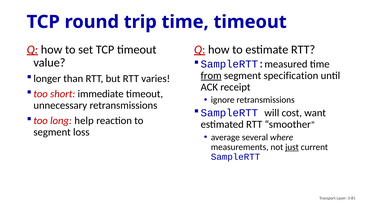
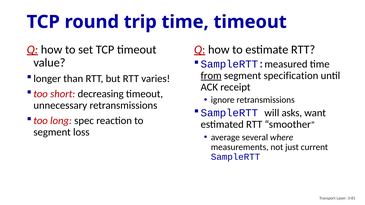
immediate: immediate -> decreasing (101, 94)
cost: cost -> asks (292, 113)
help: help -> spec (84, 121)
just underline: present -> none (292, 147)
